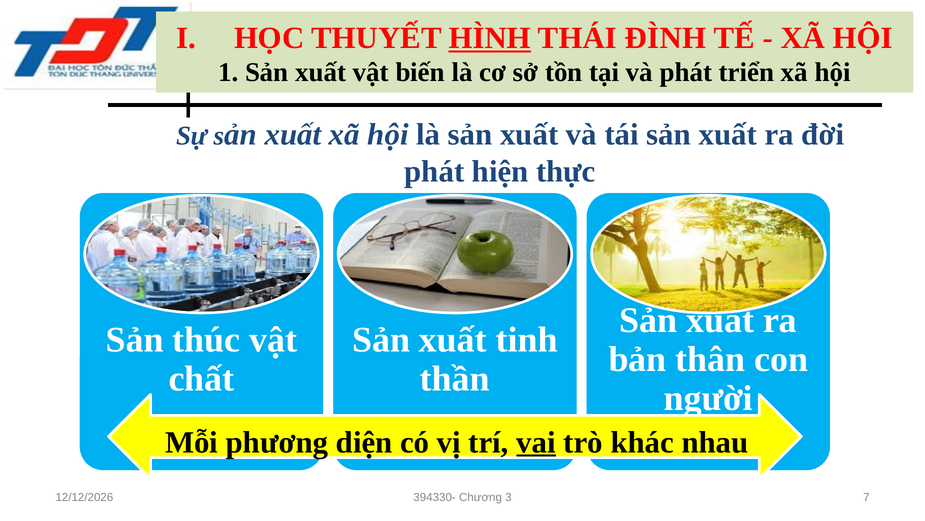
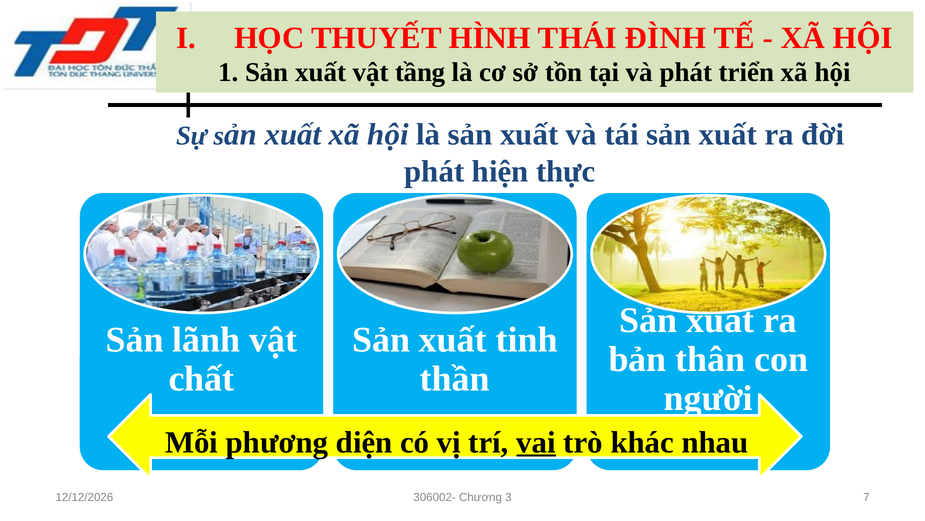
HÌNH underline: present -> none (490, 38)
biến: biến -> tầng (420, 72)
thúc: thúc -> lãnh (206, 339)
394330-: 394330- -> 306002- (435, 497)
